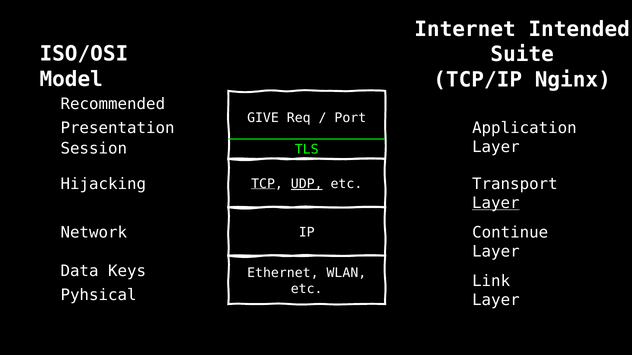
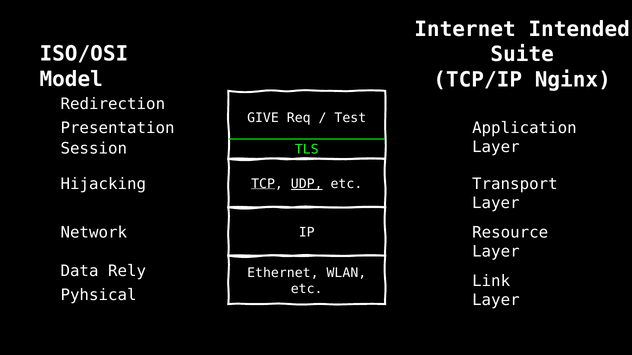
Recommended: Recommended -> Redirection (113, 104)
Port: Port -> Test (350, 118)
Layer underline: present -> none (496, 203)
Continue: Continue -> Resource (510, 233)
Keys: Keys -> Rely (127, 272)
